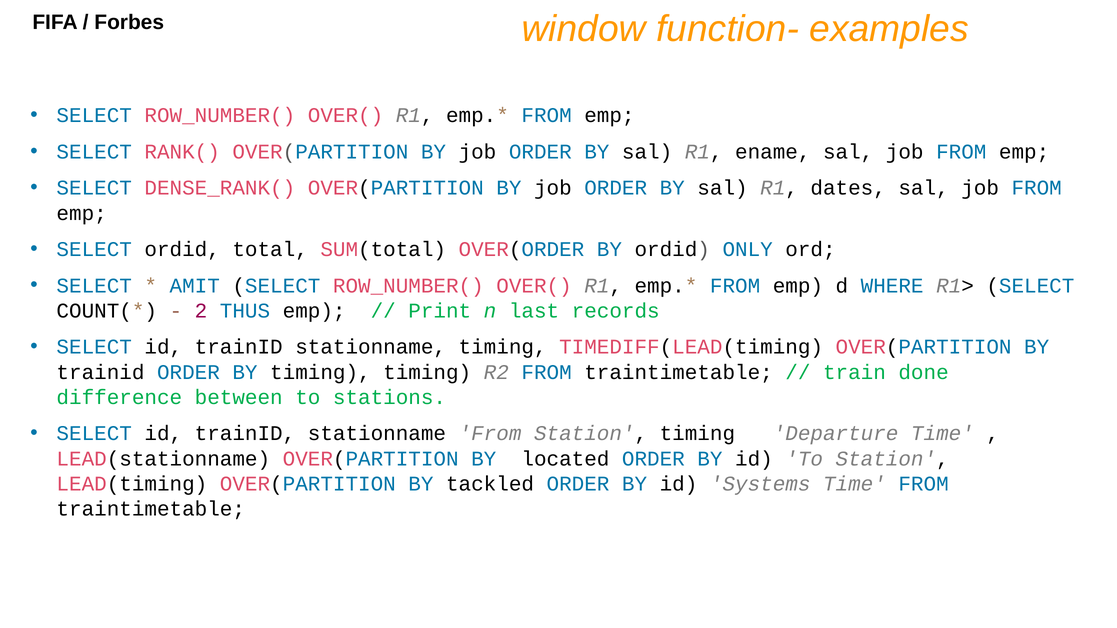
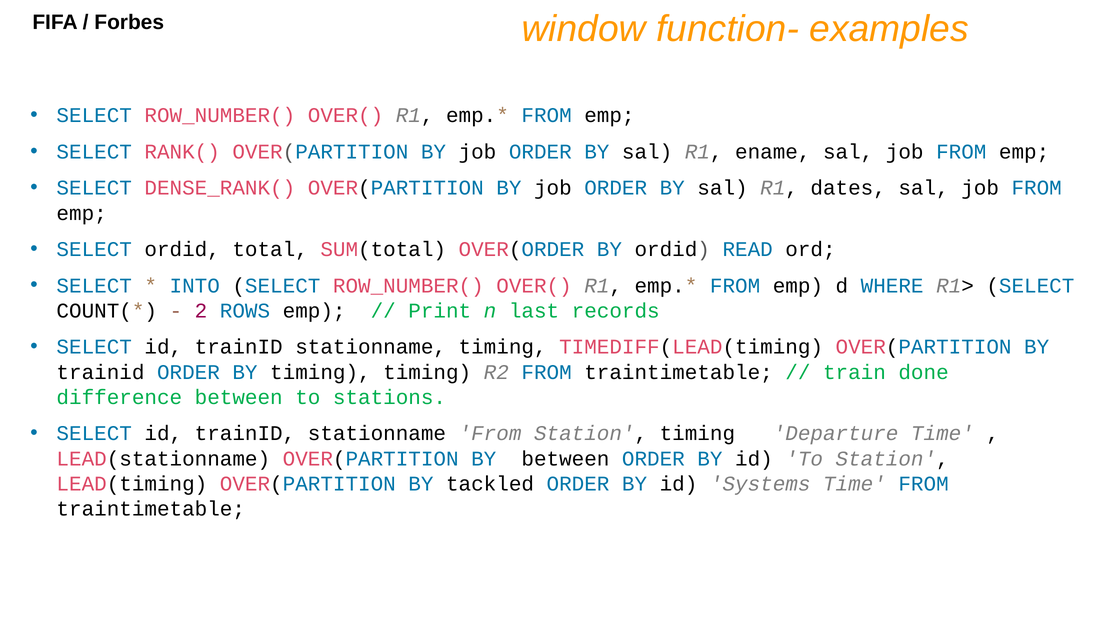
ONLY: ONLY -> READ (748, 249)
AMIT: AMIT -> INTO (195, 286)
THUS: THUS -> ROWS (245, 311)
BY located: located -> between (565, 459)
